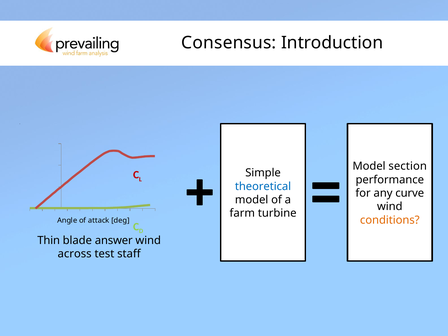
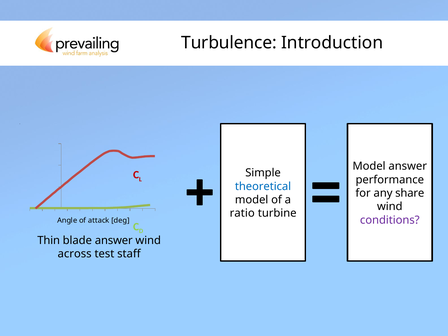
Consensus: Consensus -> Turbulence (229, 43)
Model section: section -> answer (408, 166)
curve: curve -> share (410, 193)
farm: farm -> ratio (242, 213)
conditions colour: orange -> purple (390, 220)
